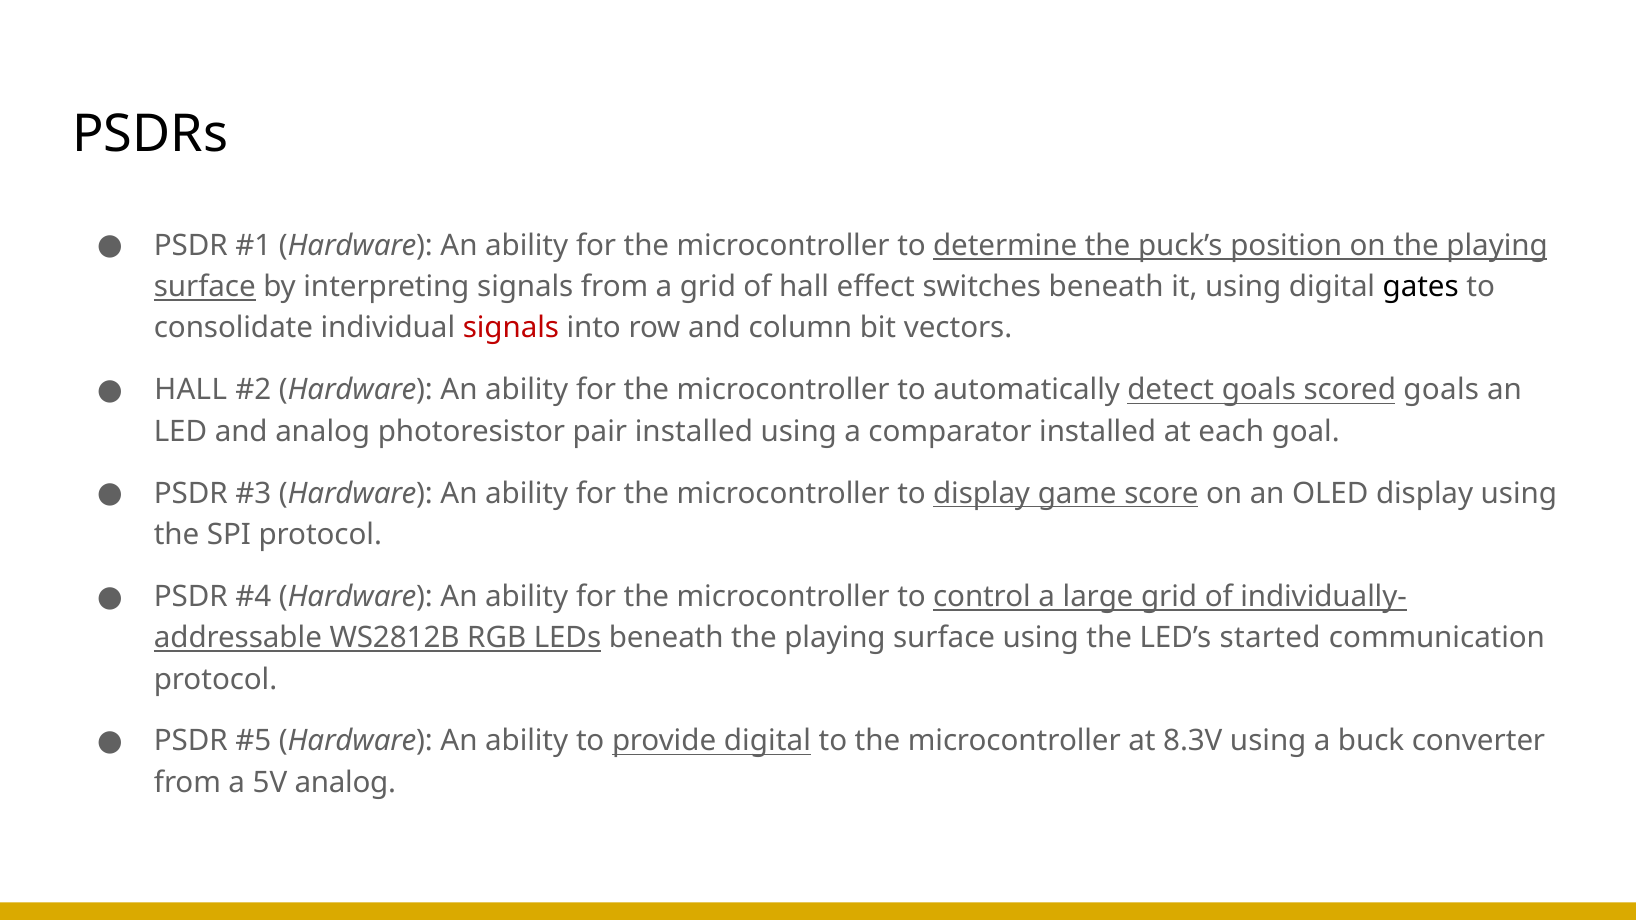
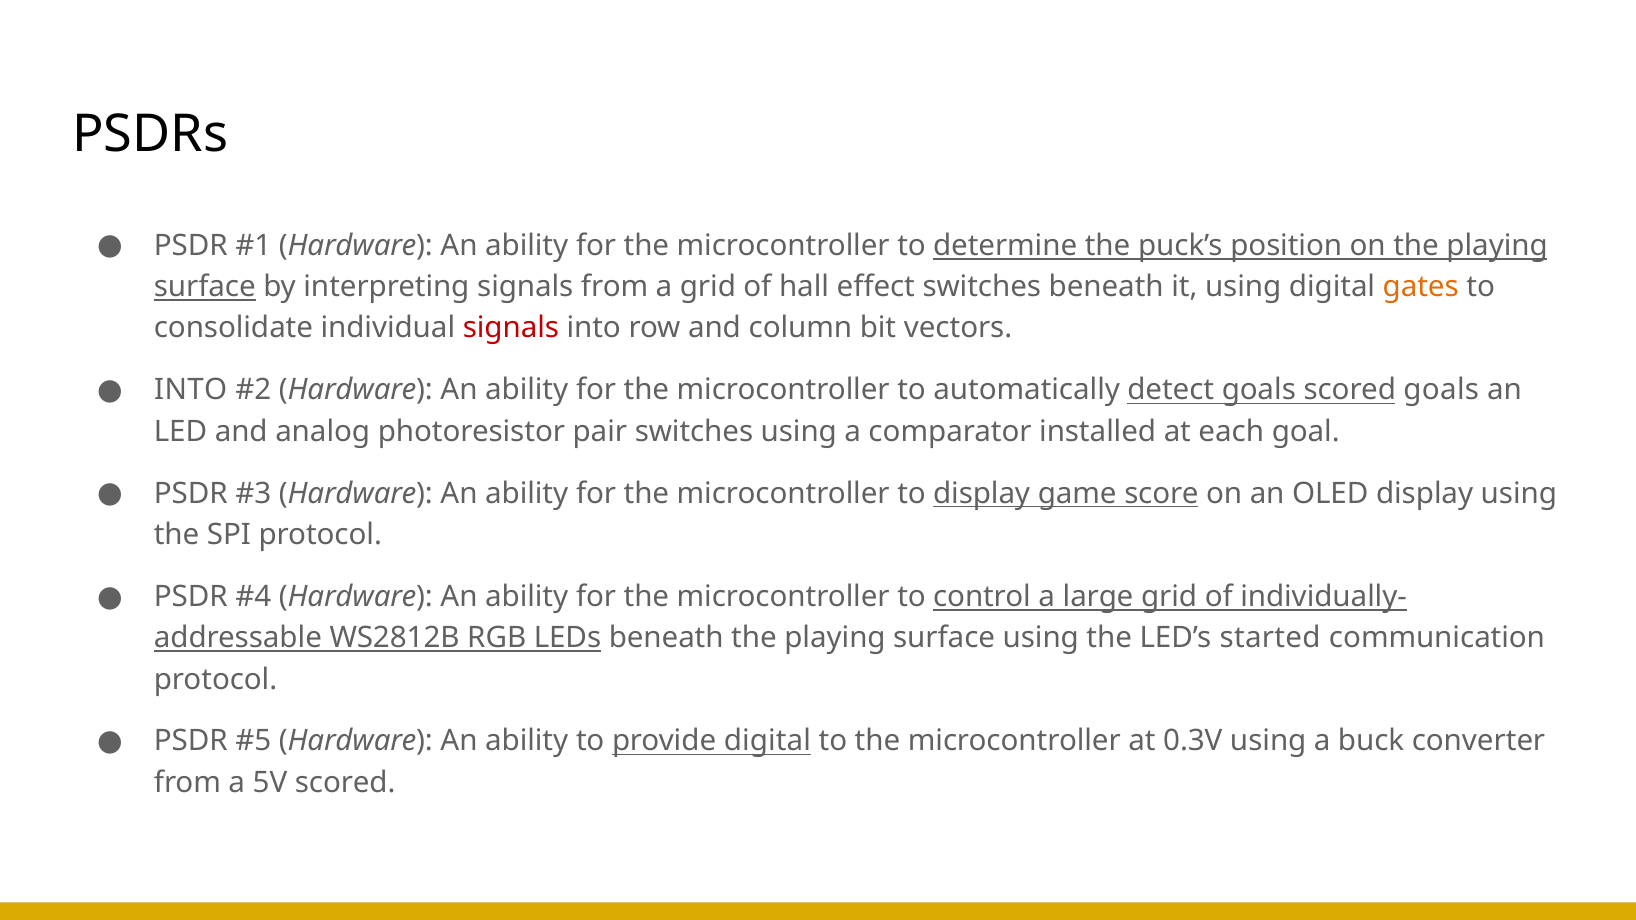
gates colour: black -> orange (1421, 287)
HALL: HALL -> INTO (191, 390)
pair installed: installed -> switches (694, 432)
8.3V: 8.3V -> 0.3V (1193, 741)
5V analog: analog -> scored (345, 783)
